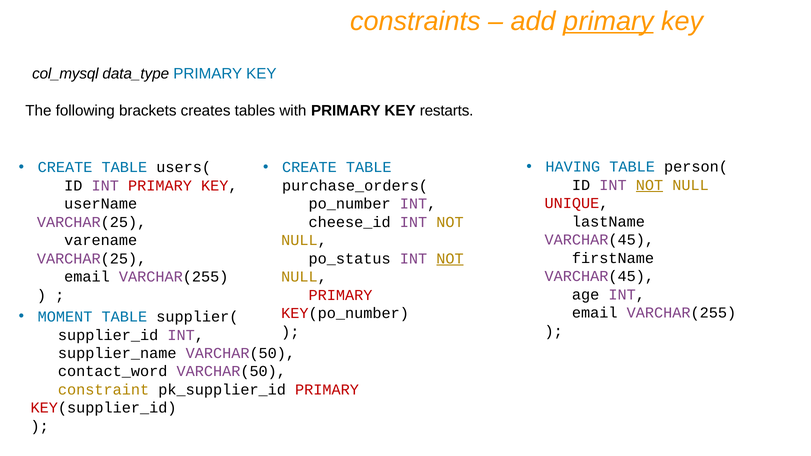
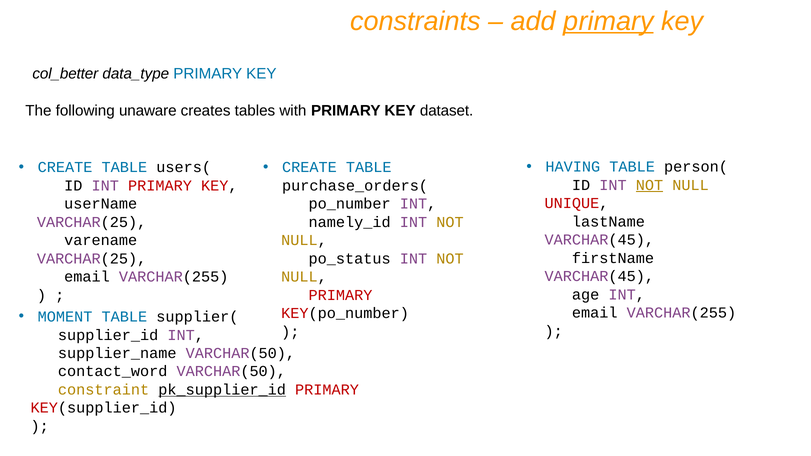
col_mysql: col_mysql -> col_better (65, 74)
brackets: brackets -> unaware (148, 111)
restarts: restarts -> dataset (447, 111)
cheese_id: cheese_id -> namely_id (350, 222)
NOT underline: present -> none (450, 259)
pk_supplier_id underline: none -> present (222, 390)
